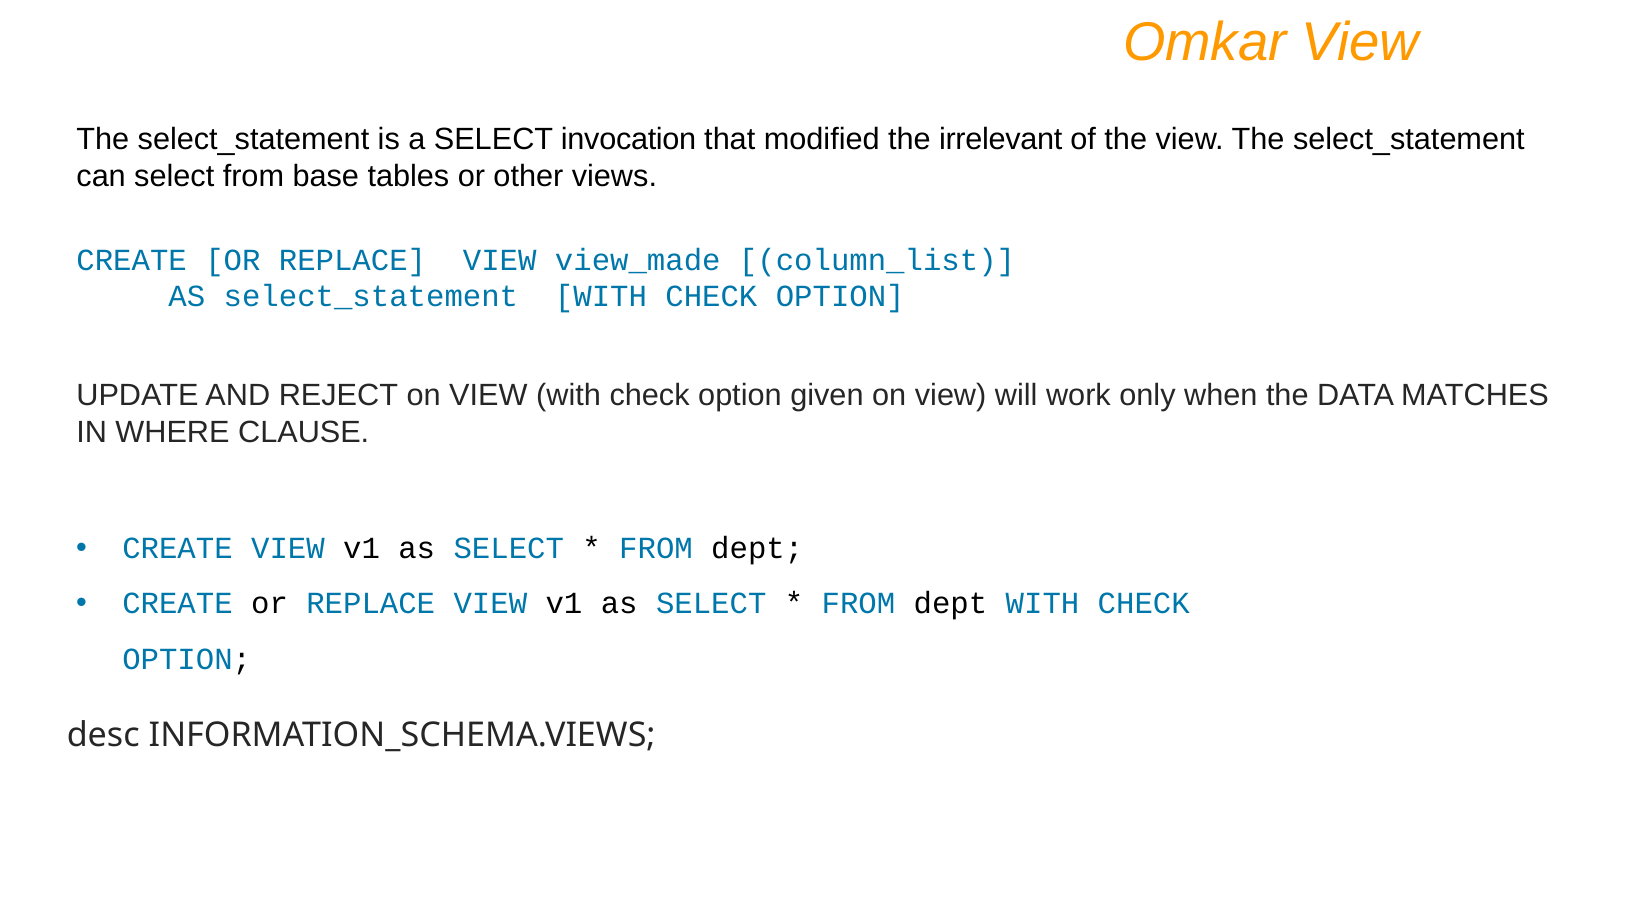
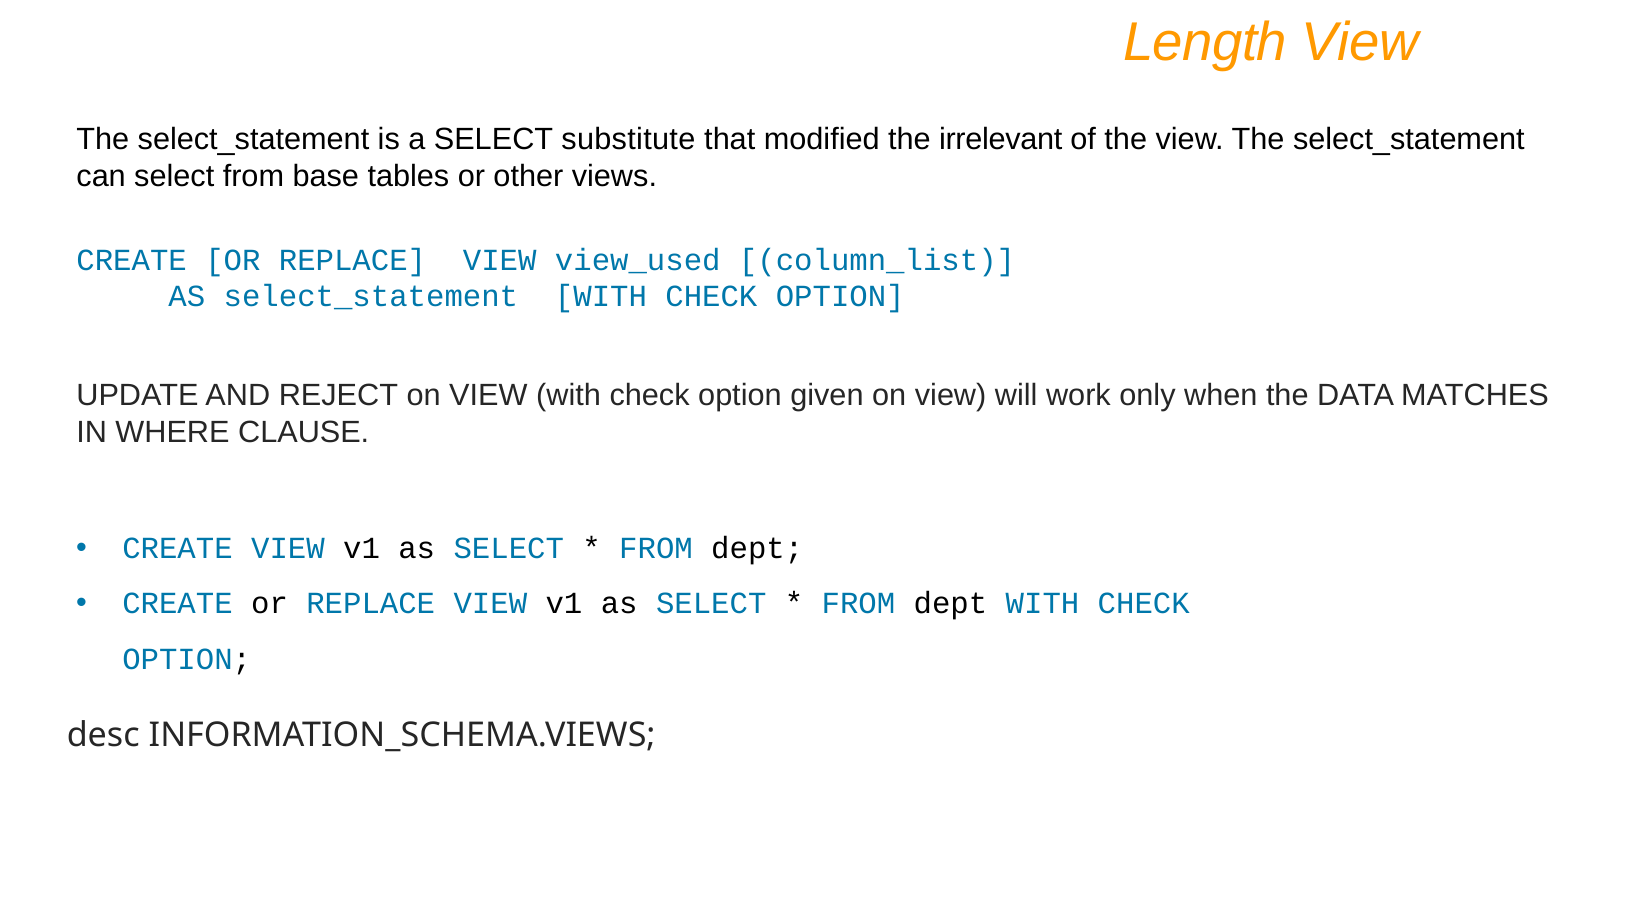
Omkar: Omkar -> Length (1205, 43)
invocation: invocation -> substitute (628, 139)
view_made: view_made -> view_used (638, 260)
